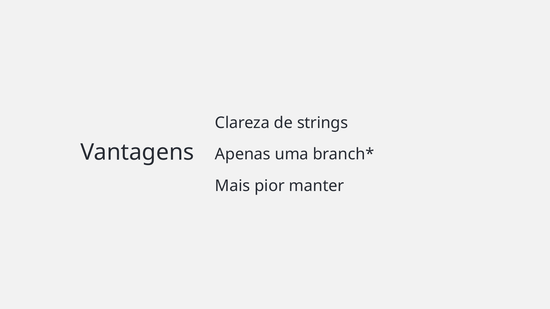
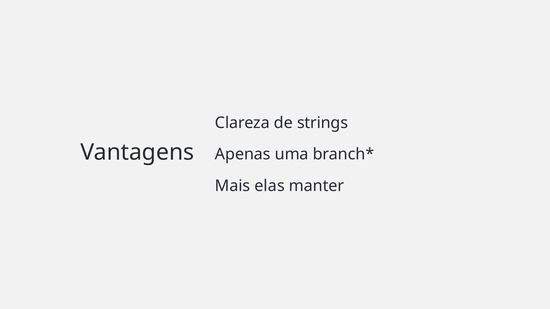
pior: pior -> elas (270, 186)
